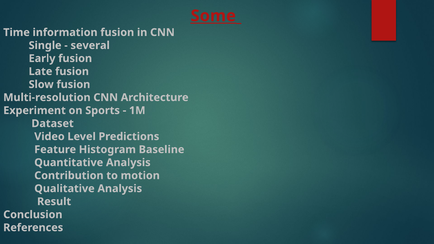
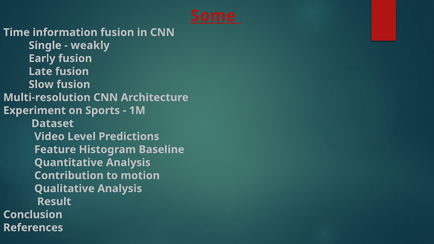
several: several -> weakly (90, 45)
